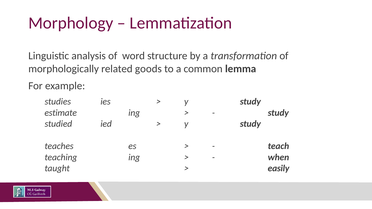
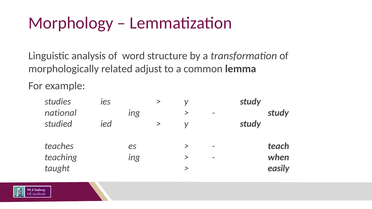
goods: goods -> adjust (148, 69)
estimate: estimate -> national (61, 113)
